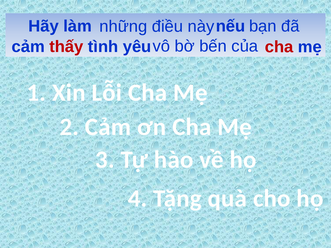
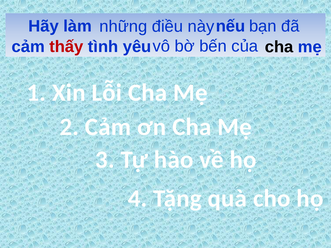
cha colour: red -> black (279, 47)
